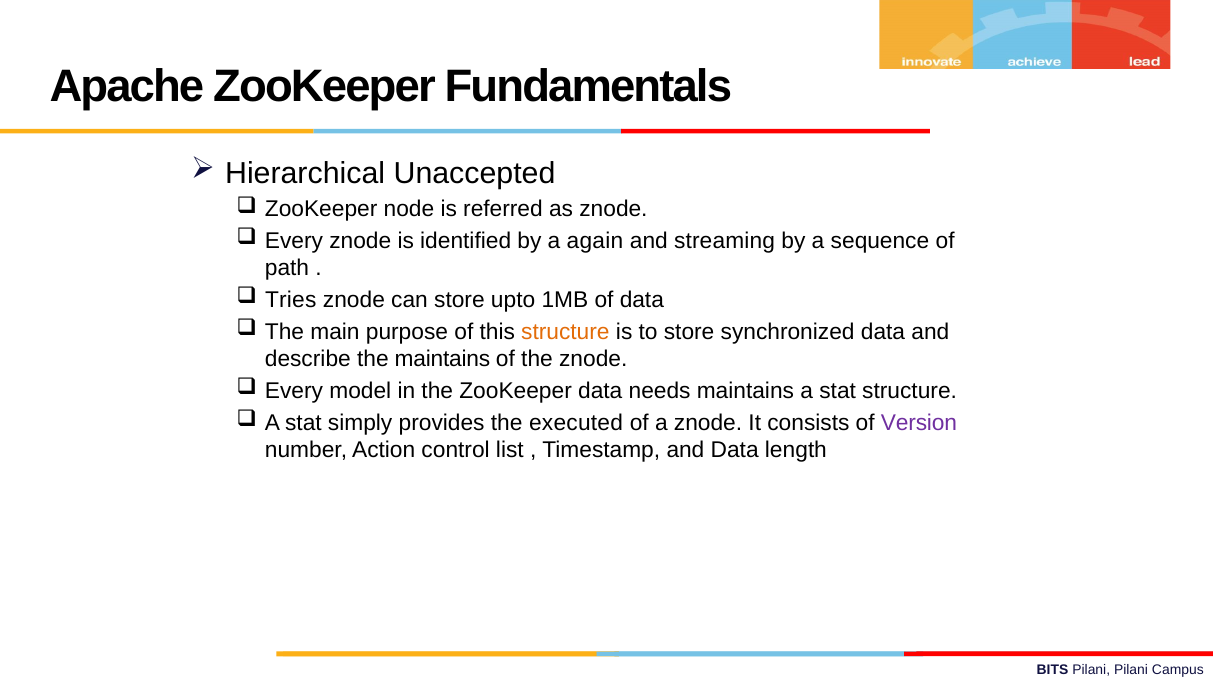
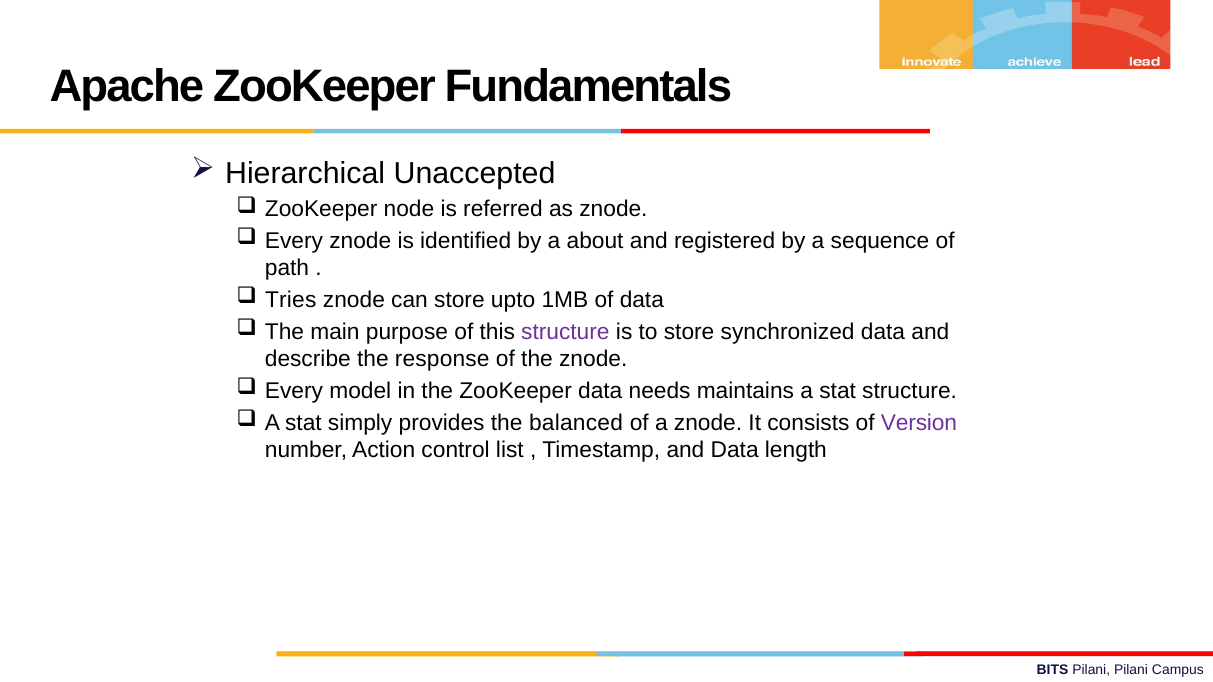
again: again -> about (595, 241)
streaming: streaming -> registered (725, 241)
structure colour: orange -> purple (565, 332)
the maintains: maintains -> response (442, 359)
executed: executed -> balanced (576, 423)
